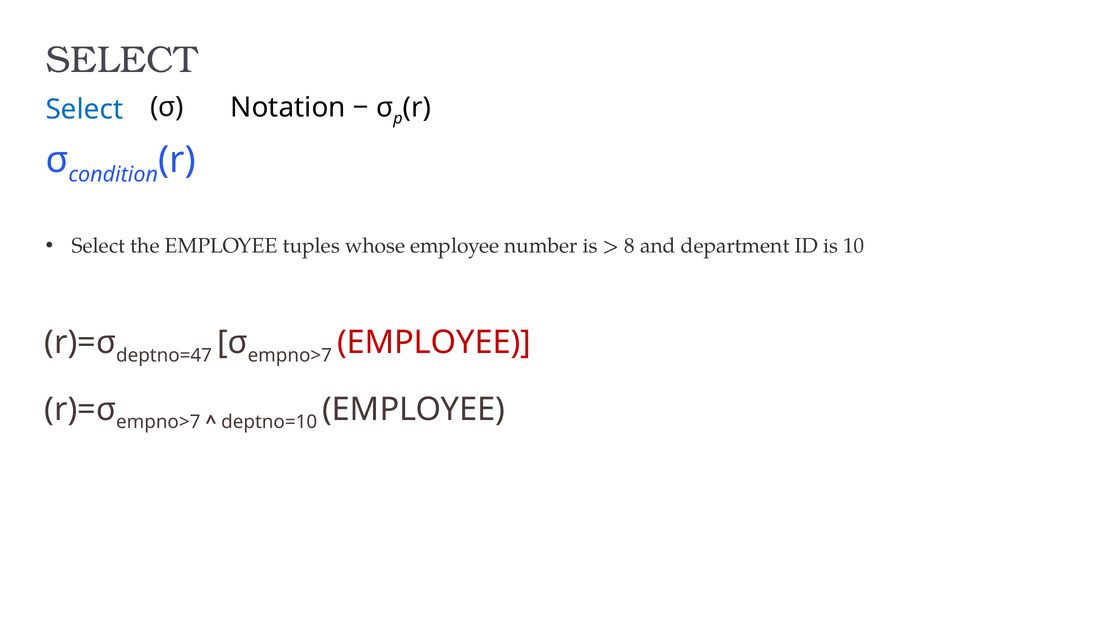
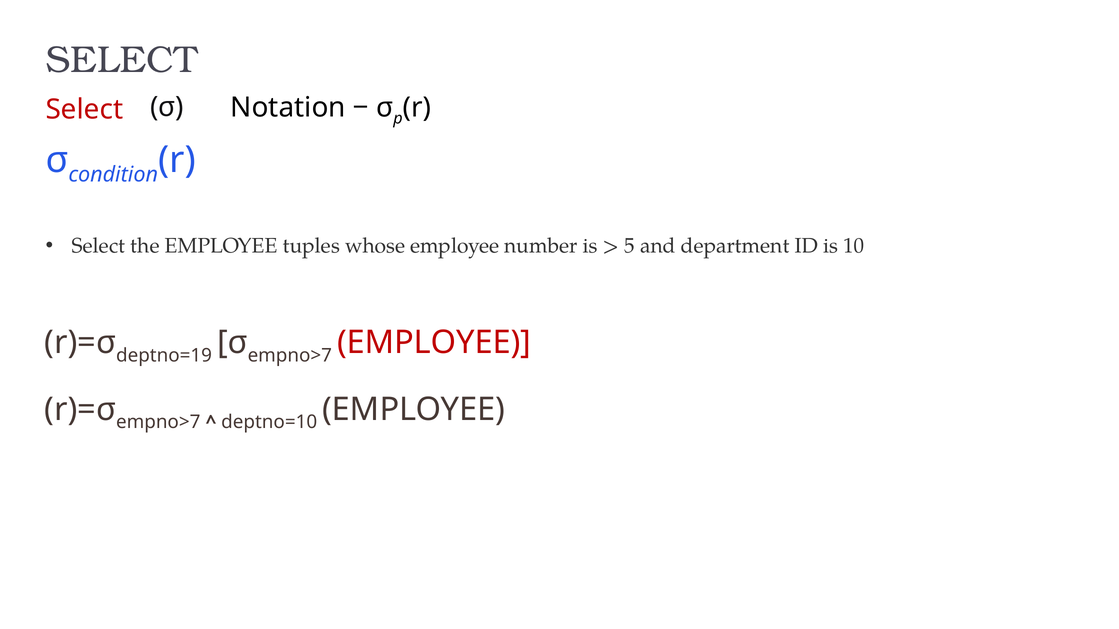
Select colour: blue -> red (84, 110)
8: 8 -> 5 (629, 246)
deptno=47: deptno=47 -> deptno=19 (164, 356)
